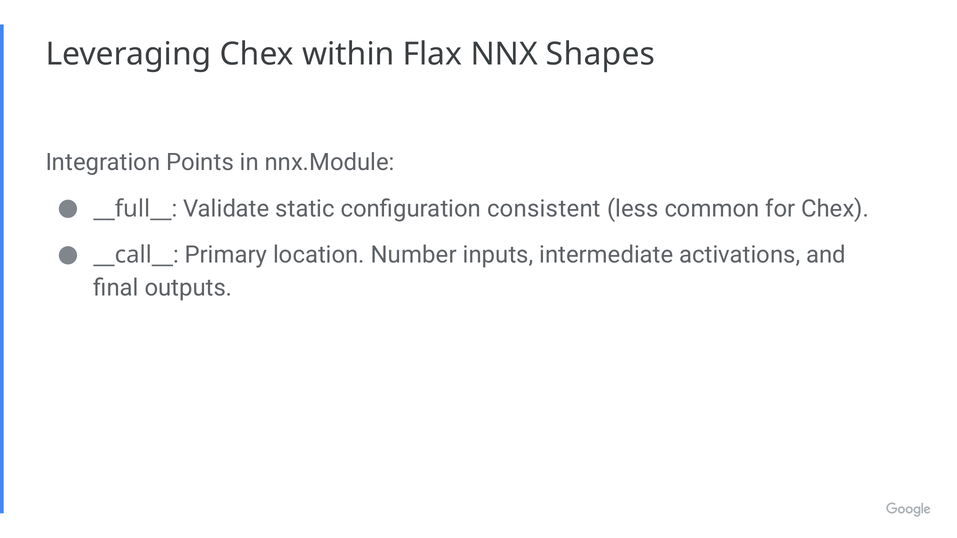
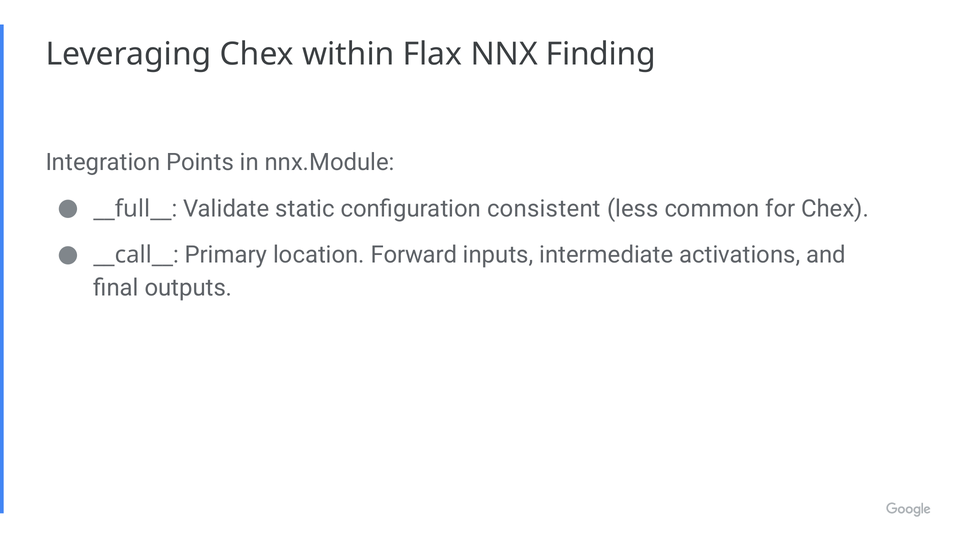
Shapes: Shapes -> Finding (601, 54)
Number: Number -> Forward (414, 255)
